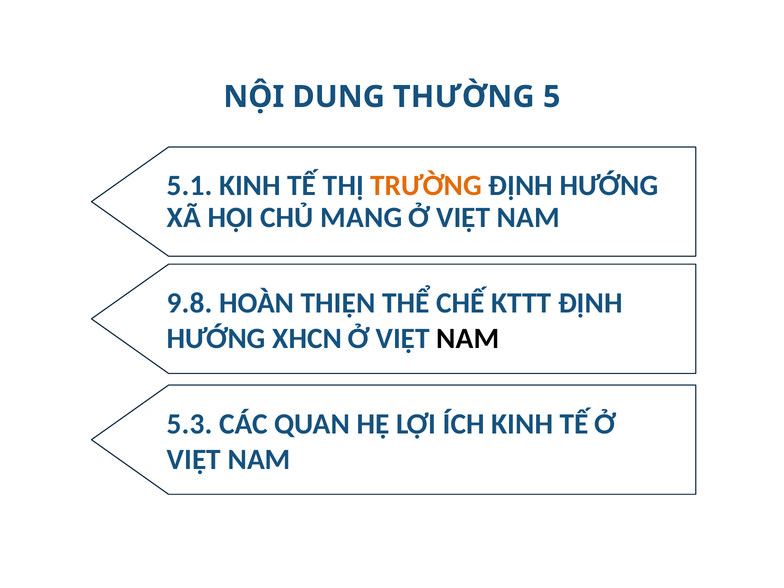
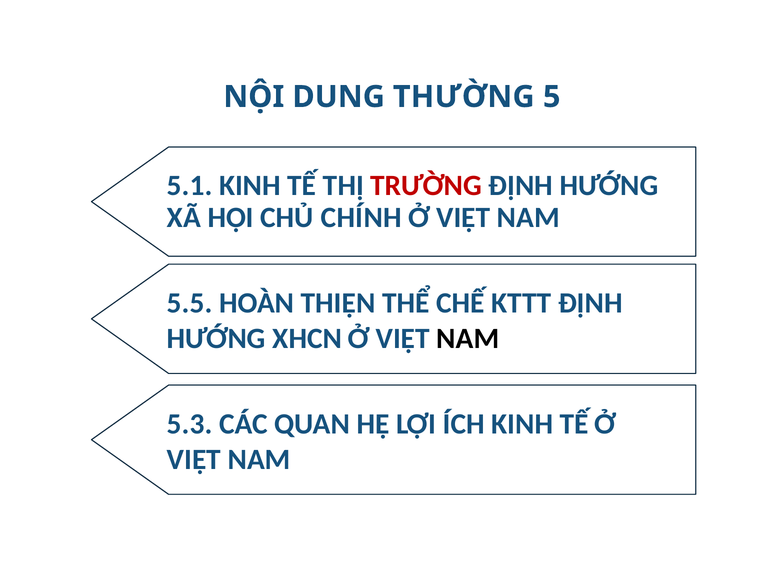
TRƯỜNG colour: orange -> red (426, 186)
MANG: MANG -> CHÍNH (361, 217)
9.8: 9.8 -> 5.5 (190, 303)
